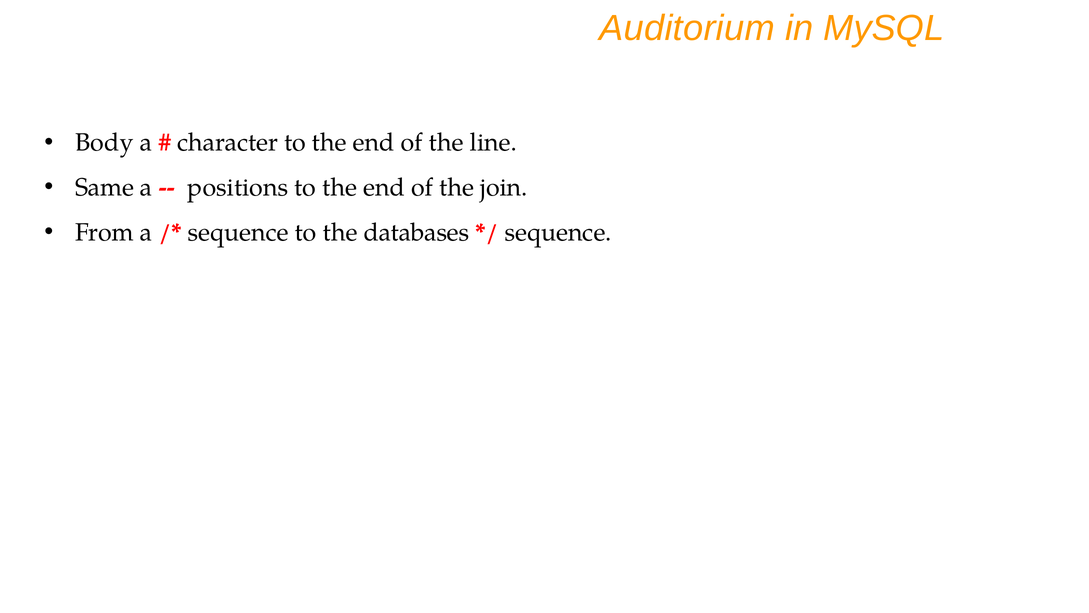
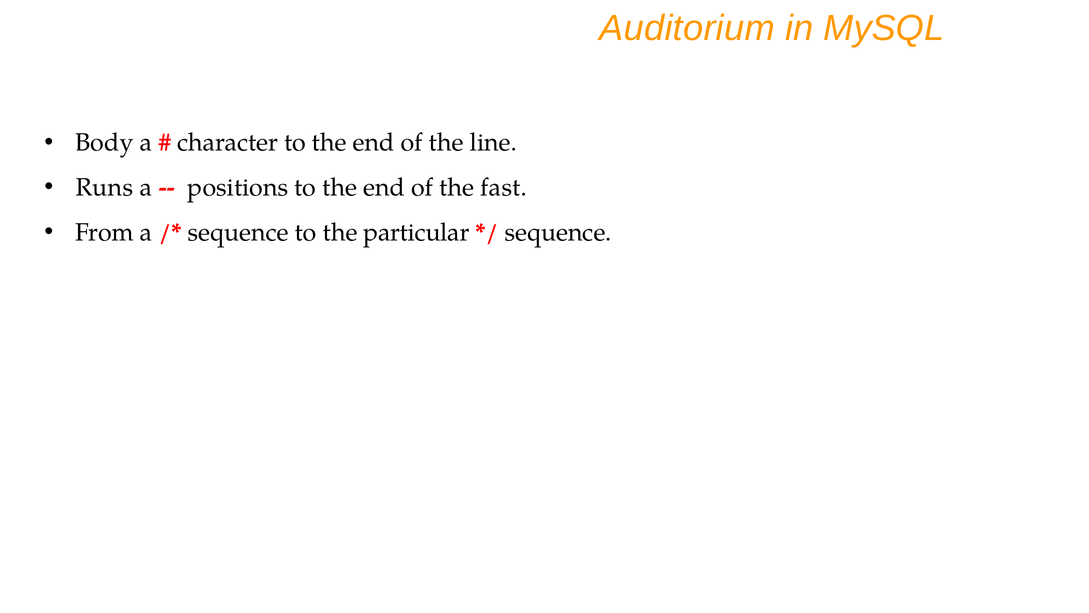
Same: Same -> Runs (104, 187)
join: join -> fast (504, 187)
databases: databases -> particular (416, 232)
